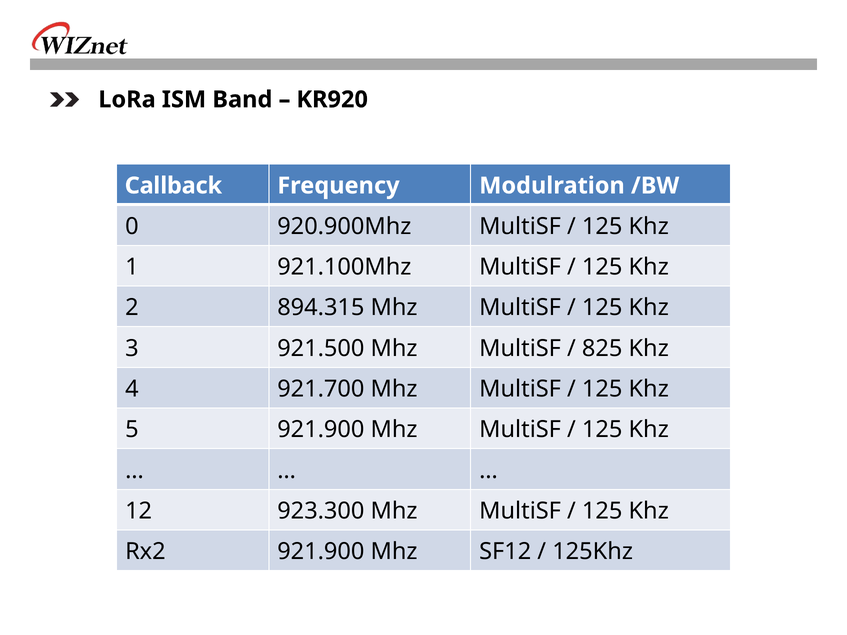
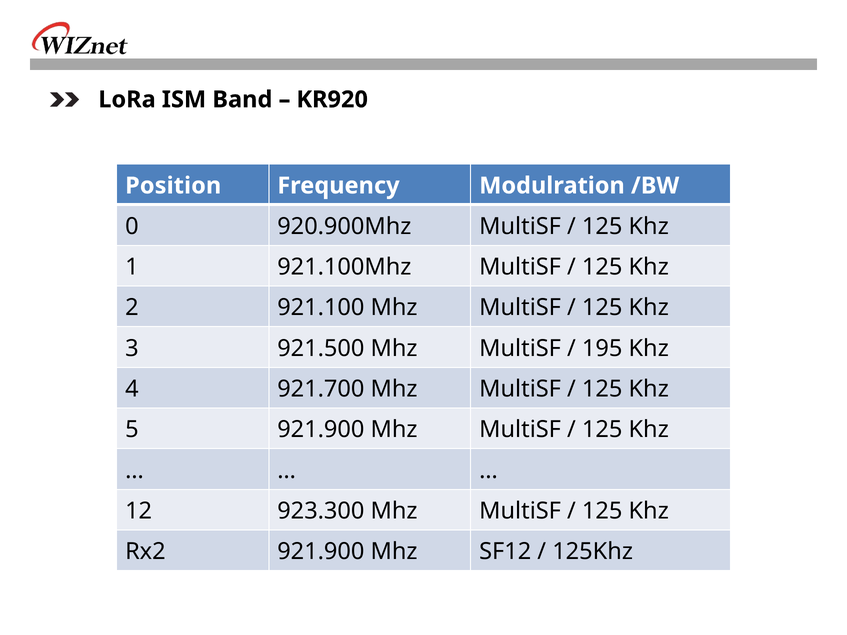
Callback: Callback -> Position (173, 186)
894.315: 894.315 -> 921.100 (321, 308)
825: 825 -> 195 (602, 349)
